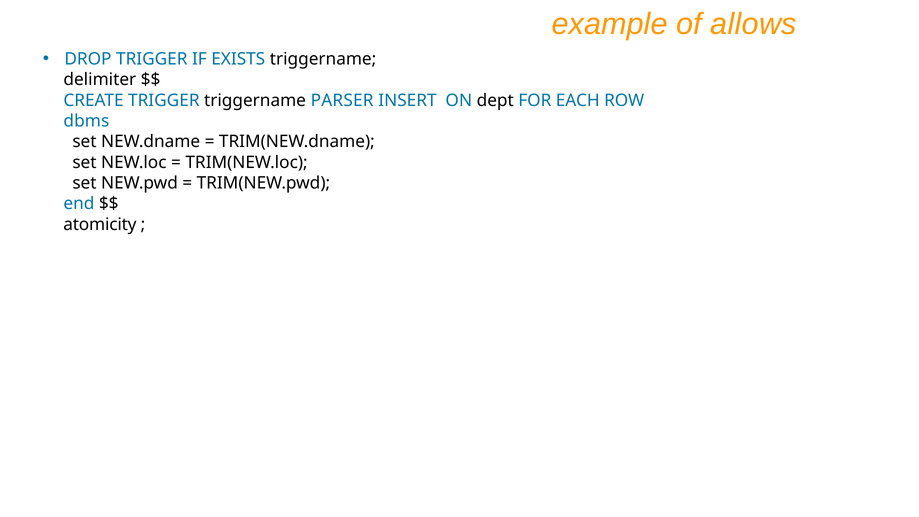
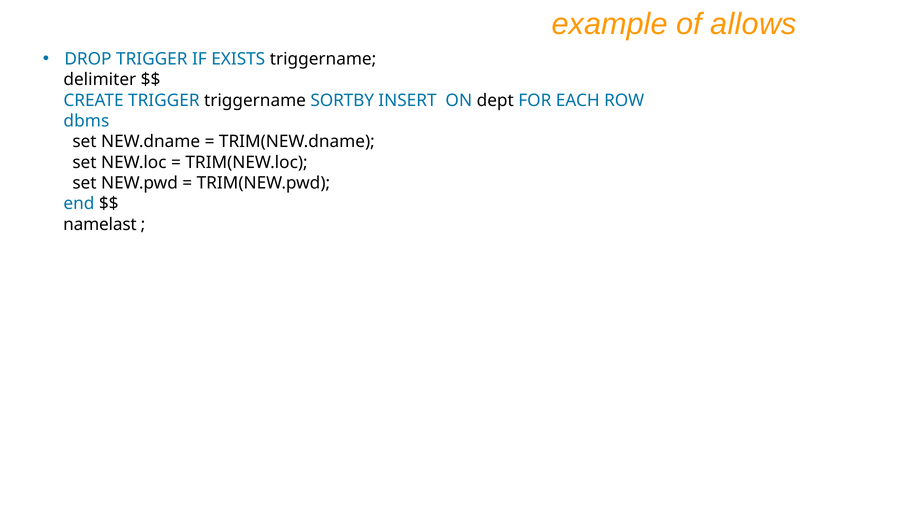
PARSER: PARSER -> SORTBY (342, 100)
atomicity: atomicity -> namelast (100, 224)
